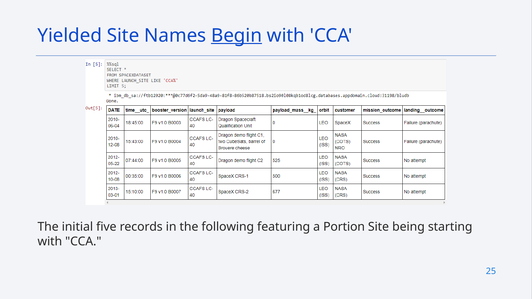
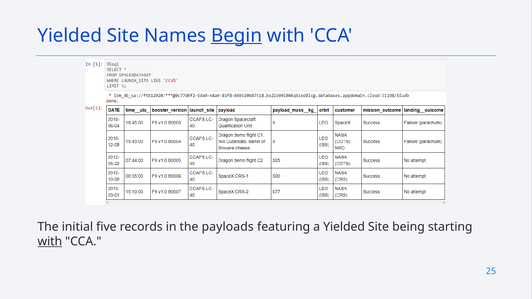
following: following -> payloads (228, 227)
a Portion: Portion -> Yielded (344, 227)
with underline: none -> present (50, 242)
